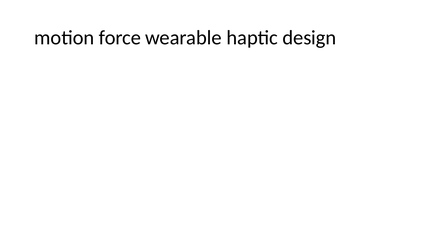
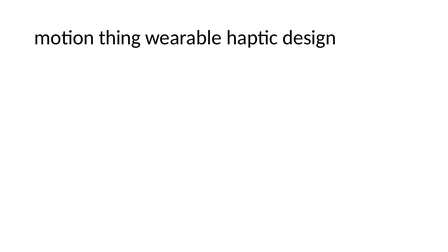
force: force -> thing (120, 38)
